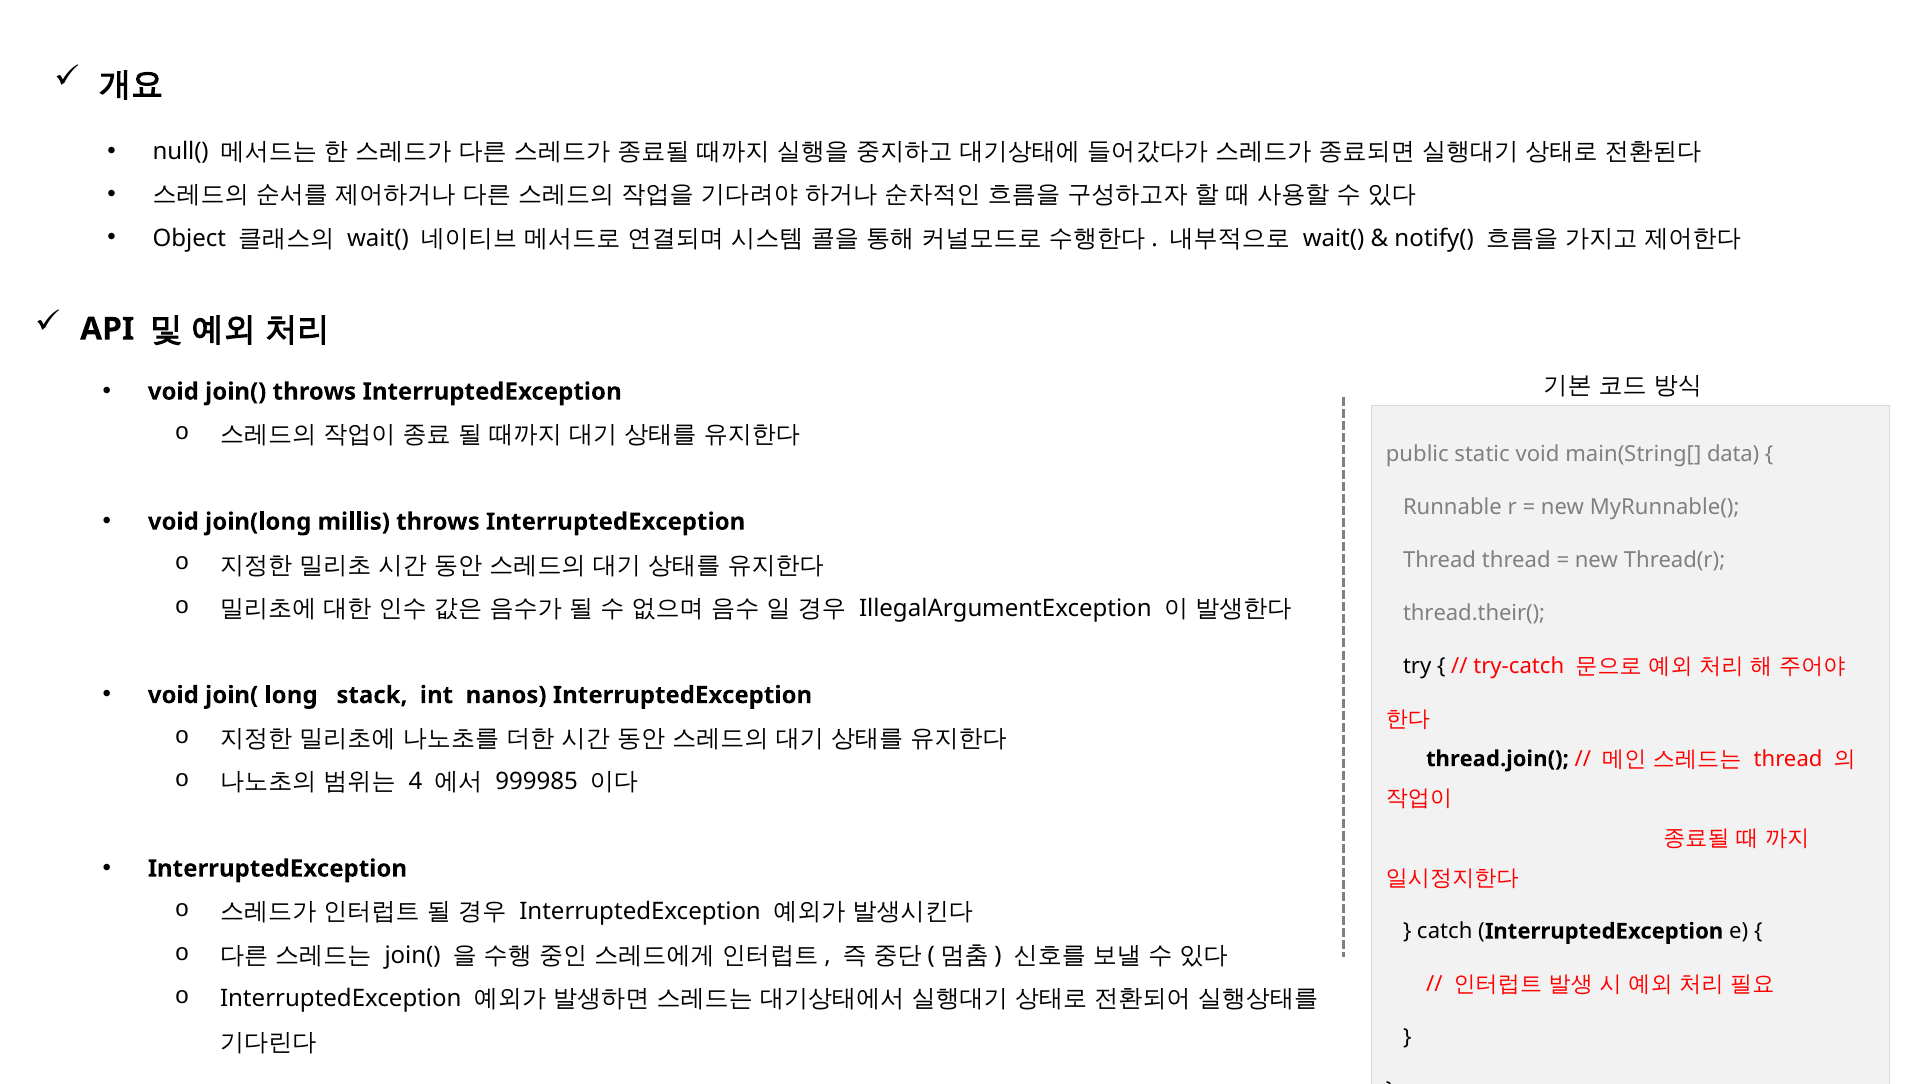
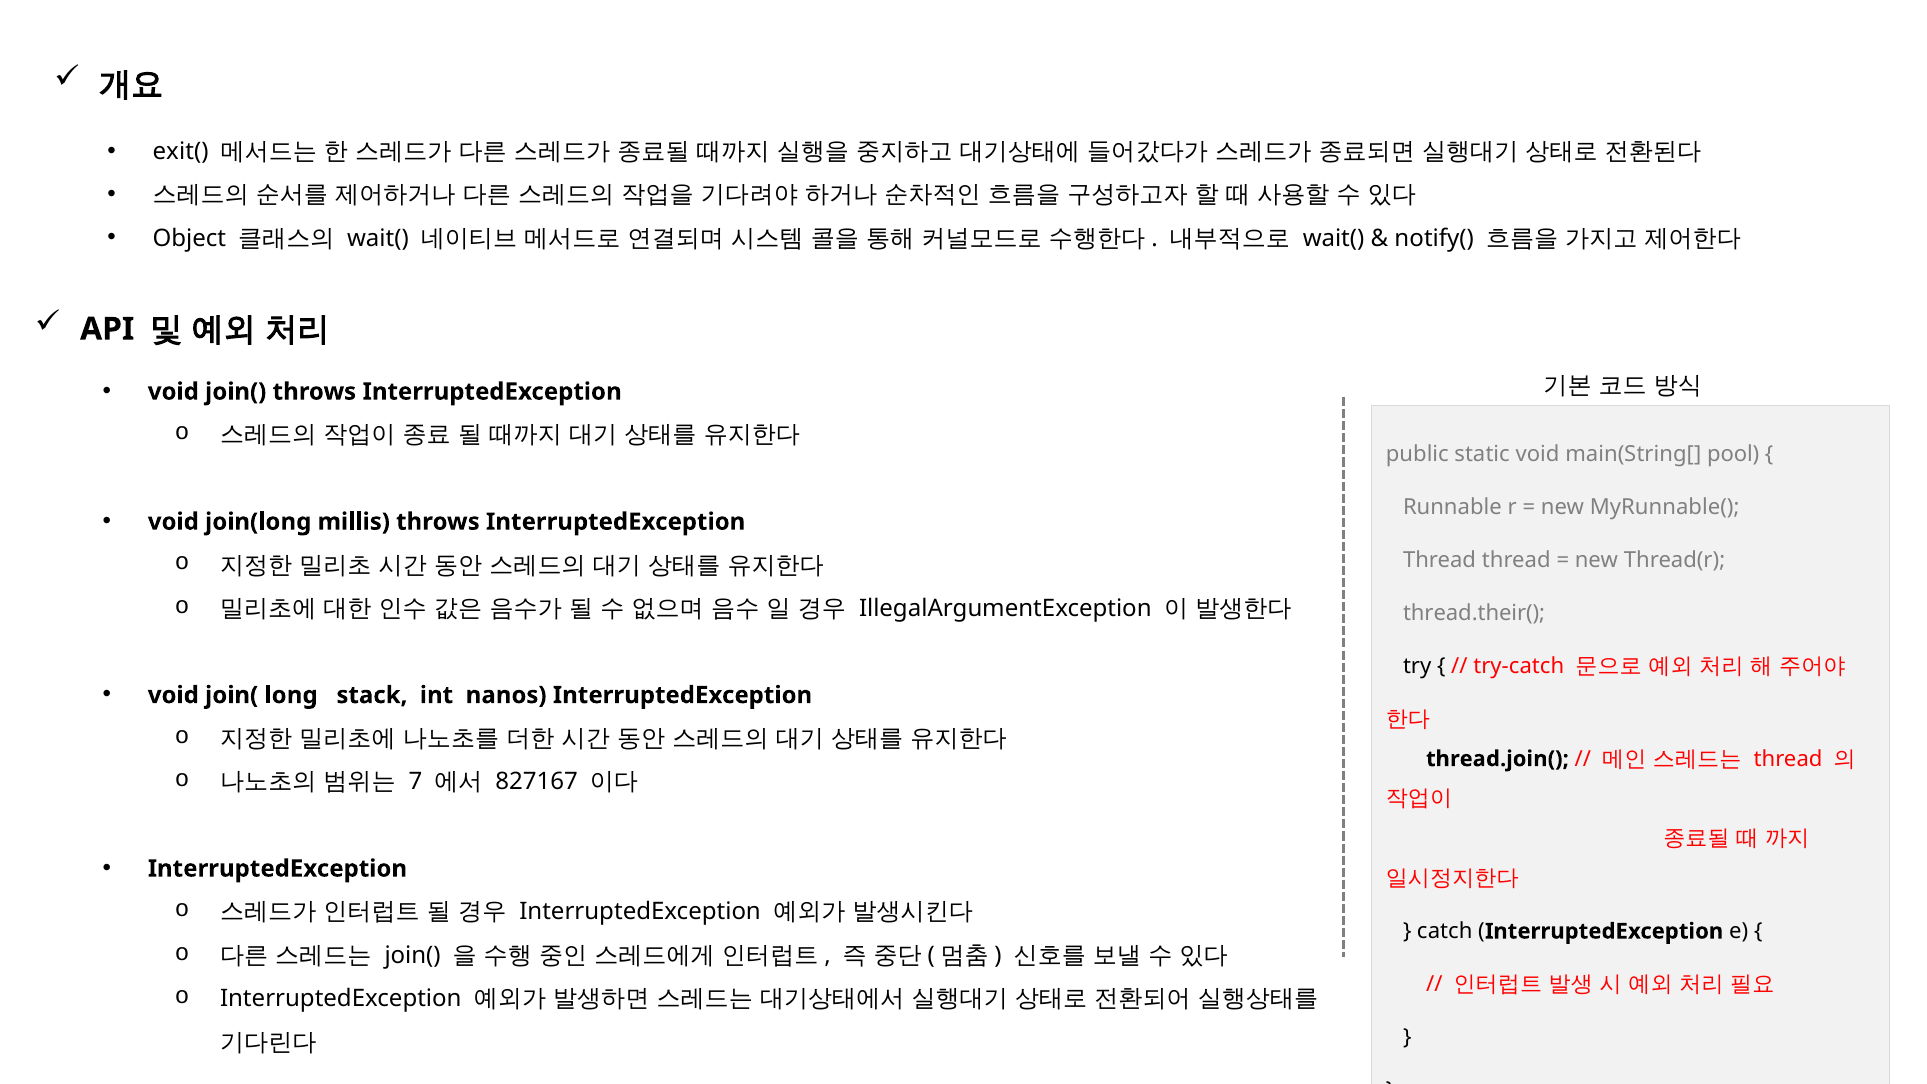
null(: null( -> exit( (181, 152)
data: data -> pool (1733, 454)
4: 4 -> 7 (416, 782)
999985: 999985 -> 827167 (537, 782)
